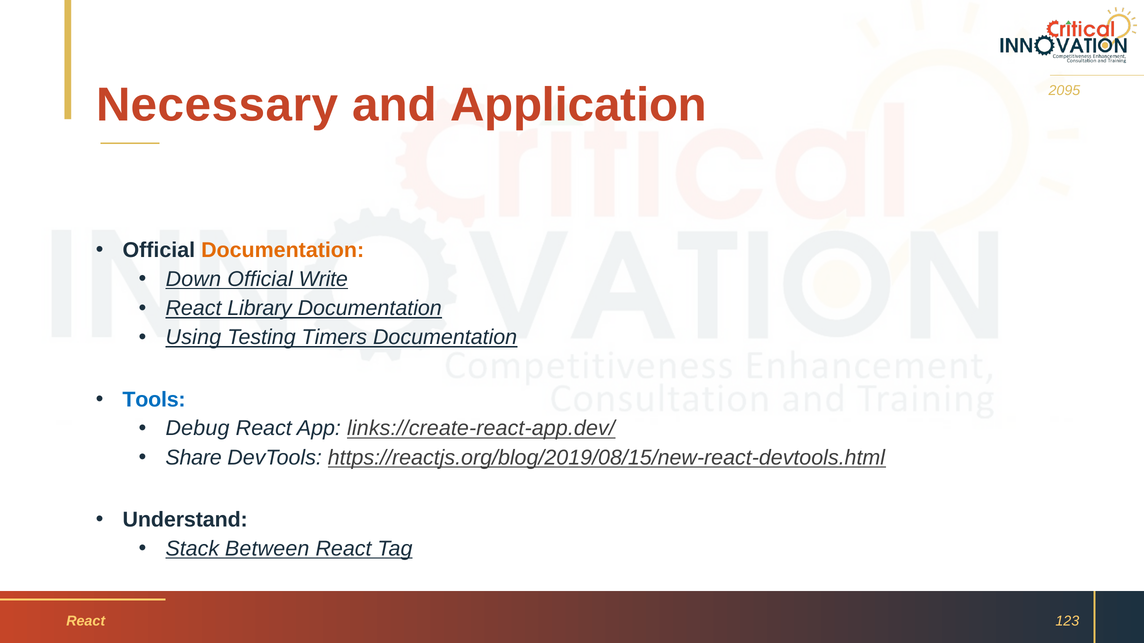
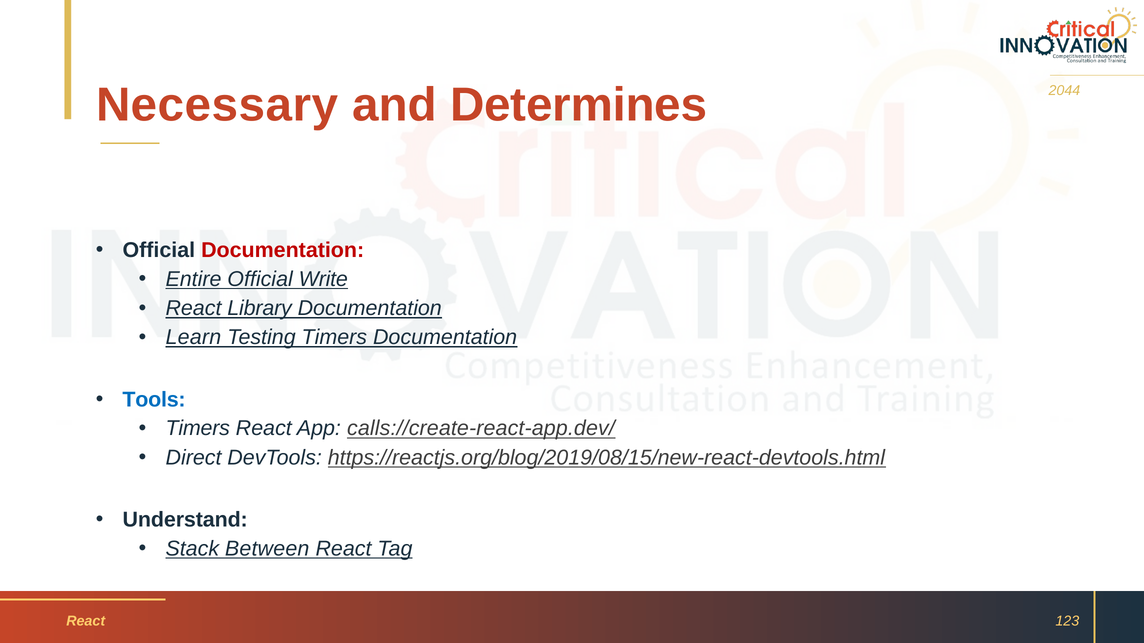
Application: Application -> Determines (579, 105)
2095: 2095 -> 2044 (1064, 91)
Documentation colour: orange -> red (283, 251)
Down: Down -> Entire (194, 279)
Using: Using -> Learn (193, 338)
Debug: Debug -> Timers (198, 429)
links://create-react-app.dev/: links://create-react-app.dev/ -> calls://create-react-app.dev/ (481, 429)
Share: Share -> Direct (194, 458)
